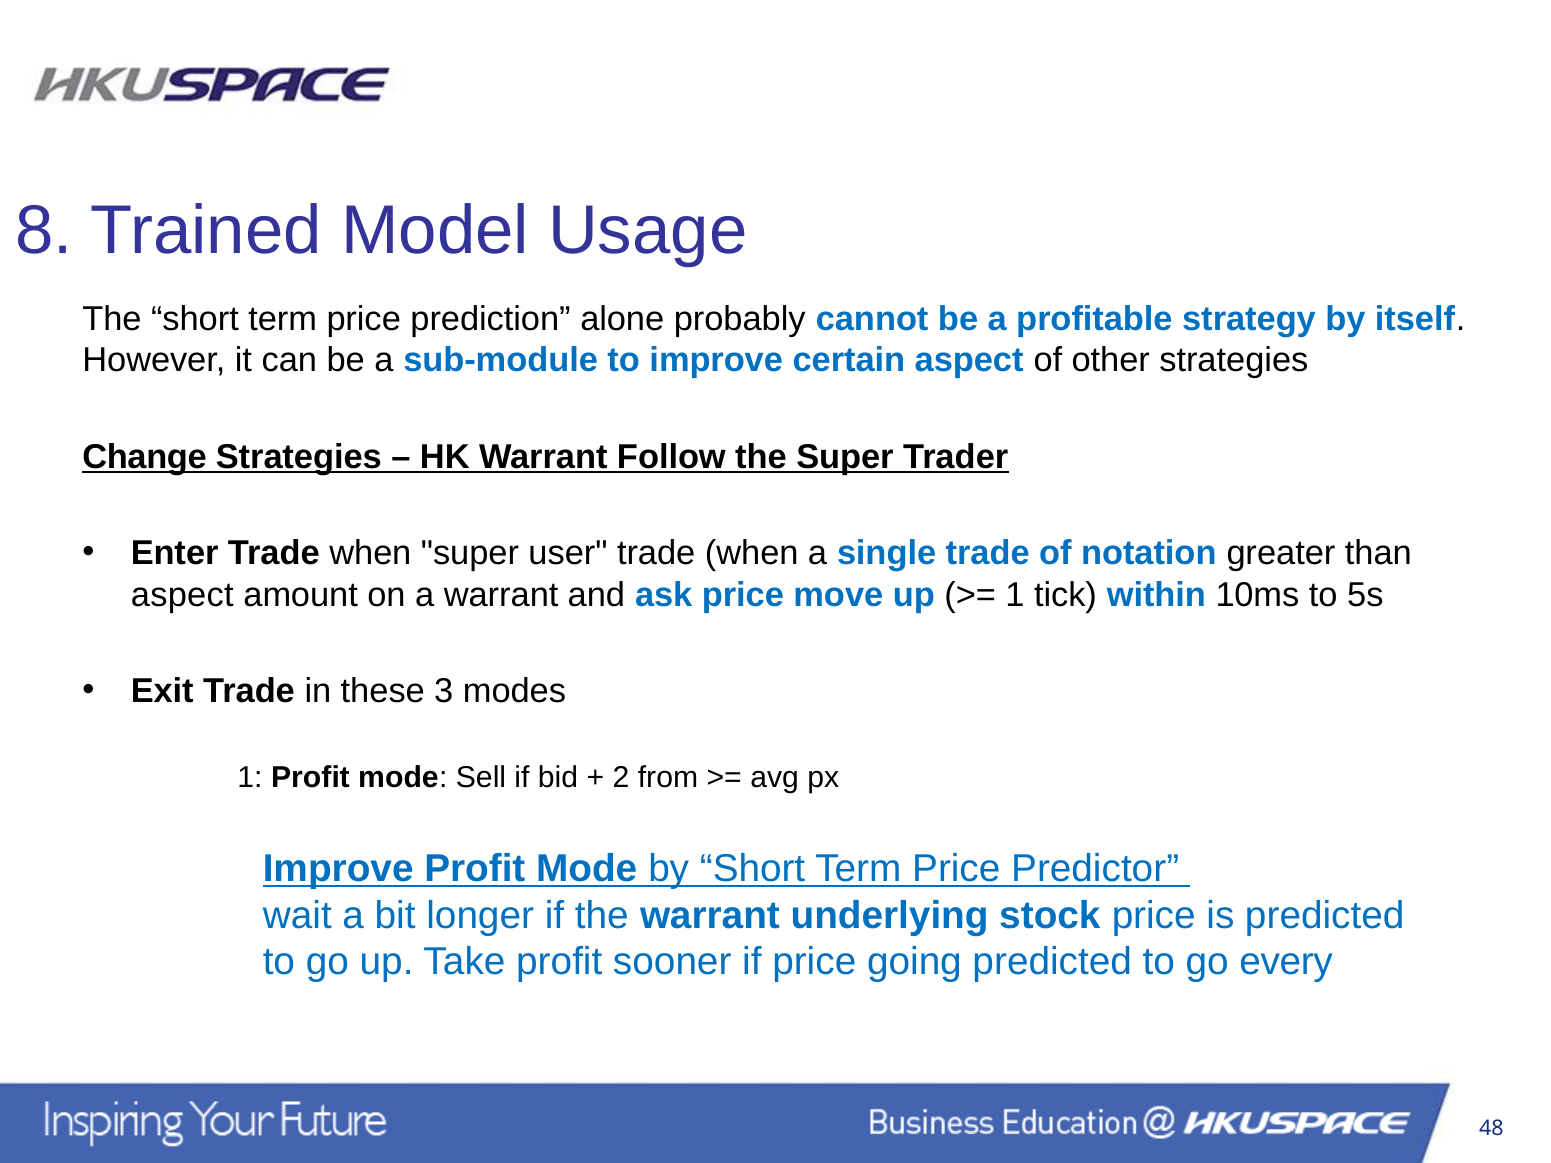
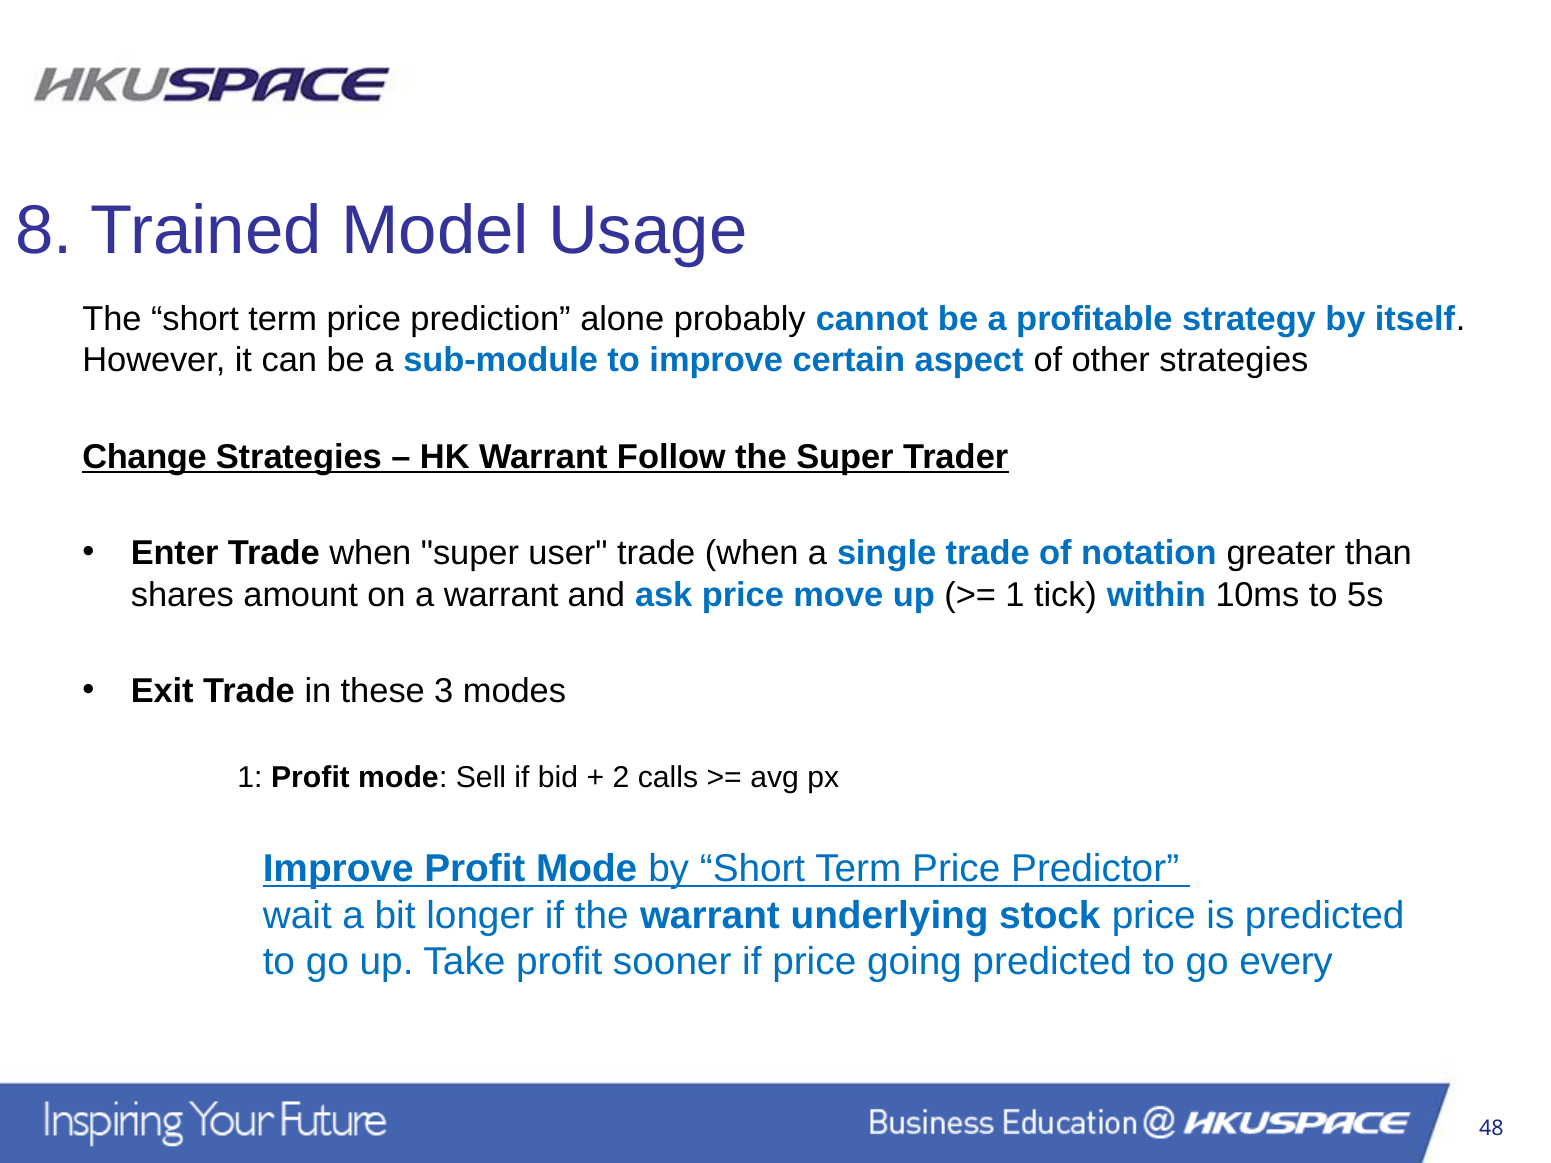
aspect: aspect -> shares (182, 595)
from: from -> calls (668, 778)
